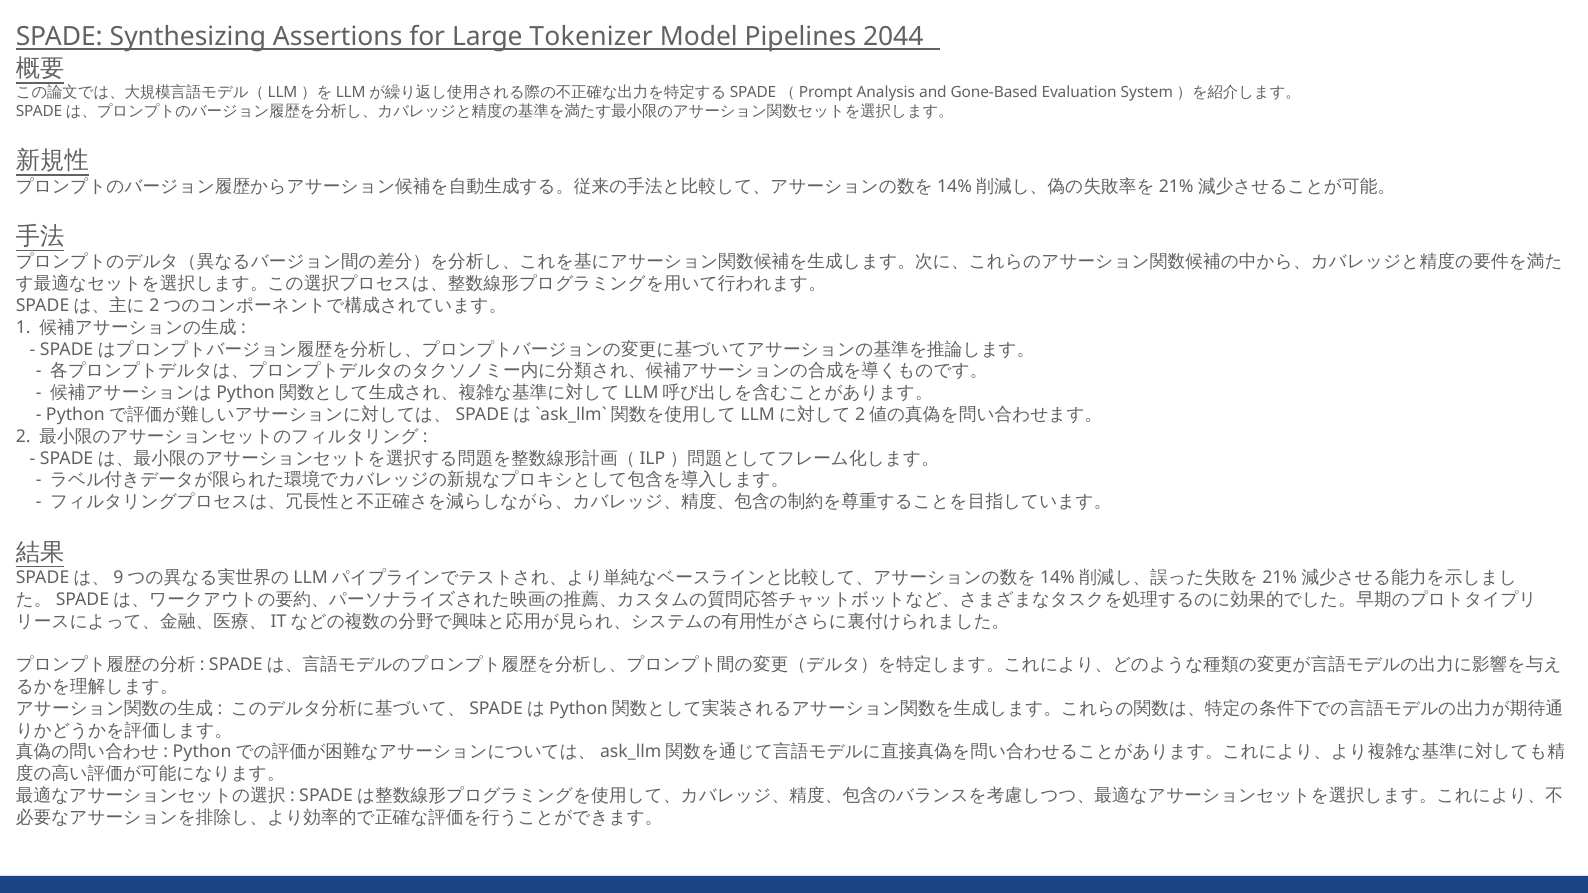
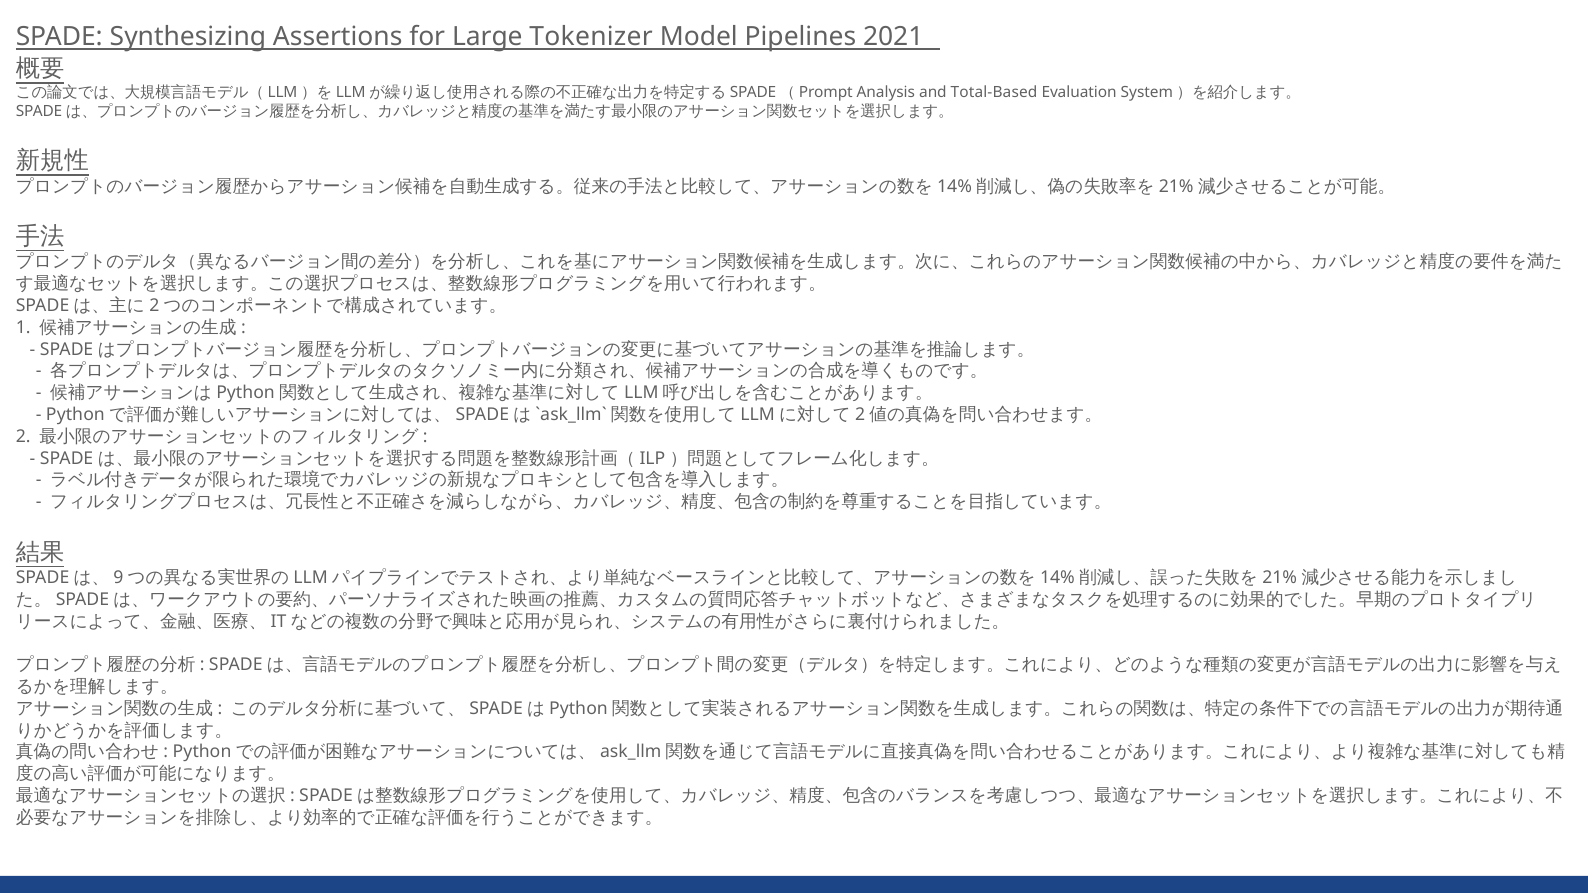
2044: 2044 -> 2021 (893, 37)
Gone-Based: Gone-Based -> Total-Based (994, 93)
